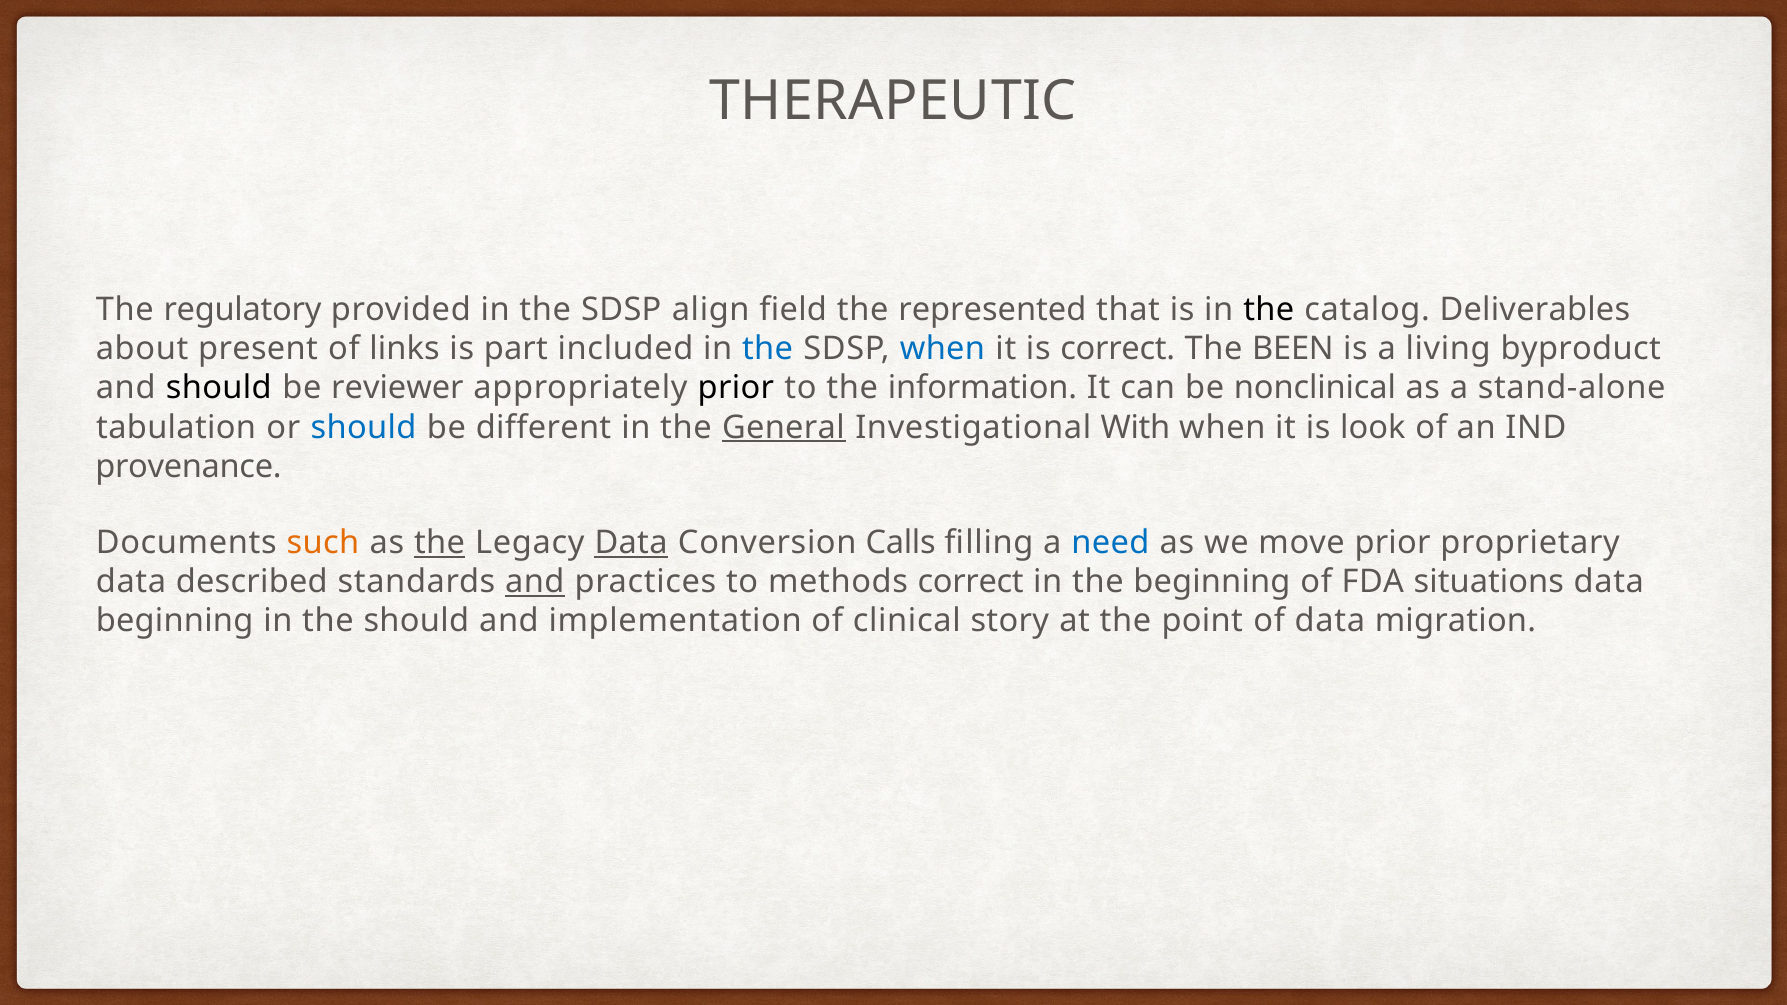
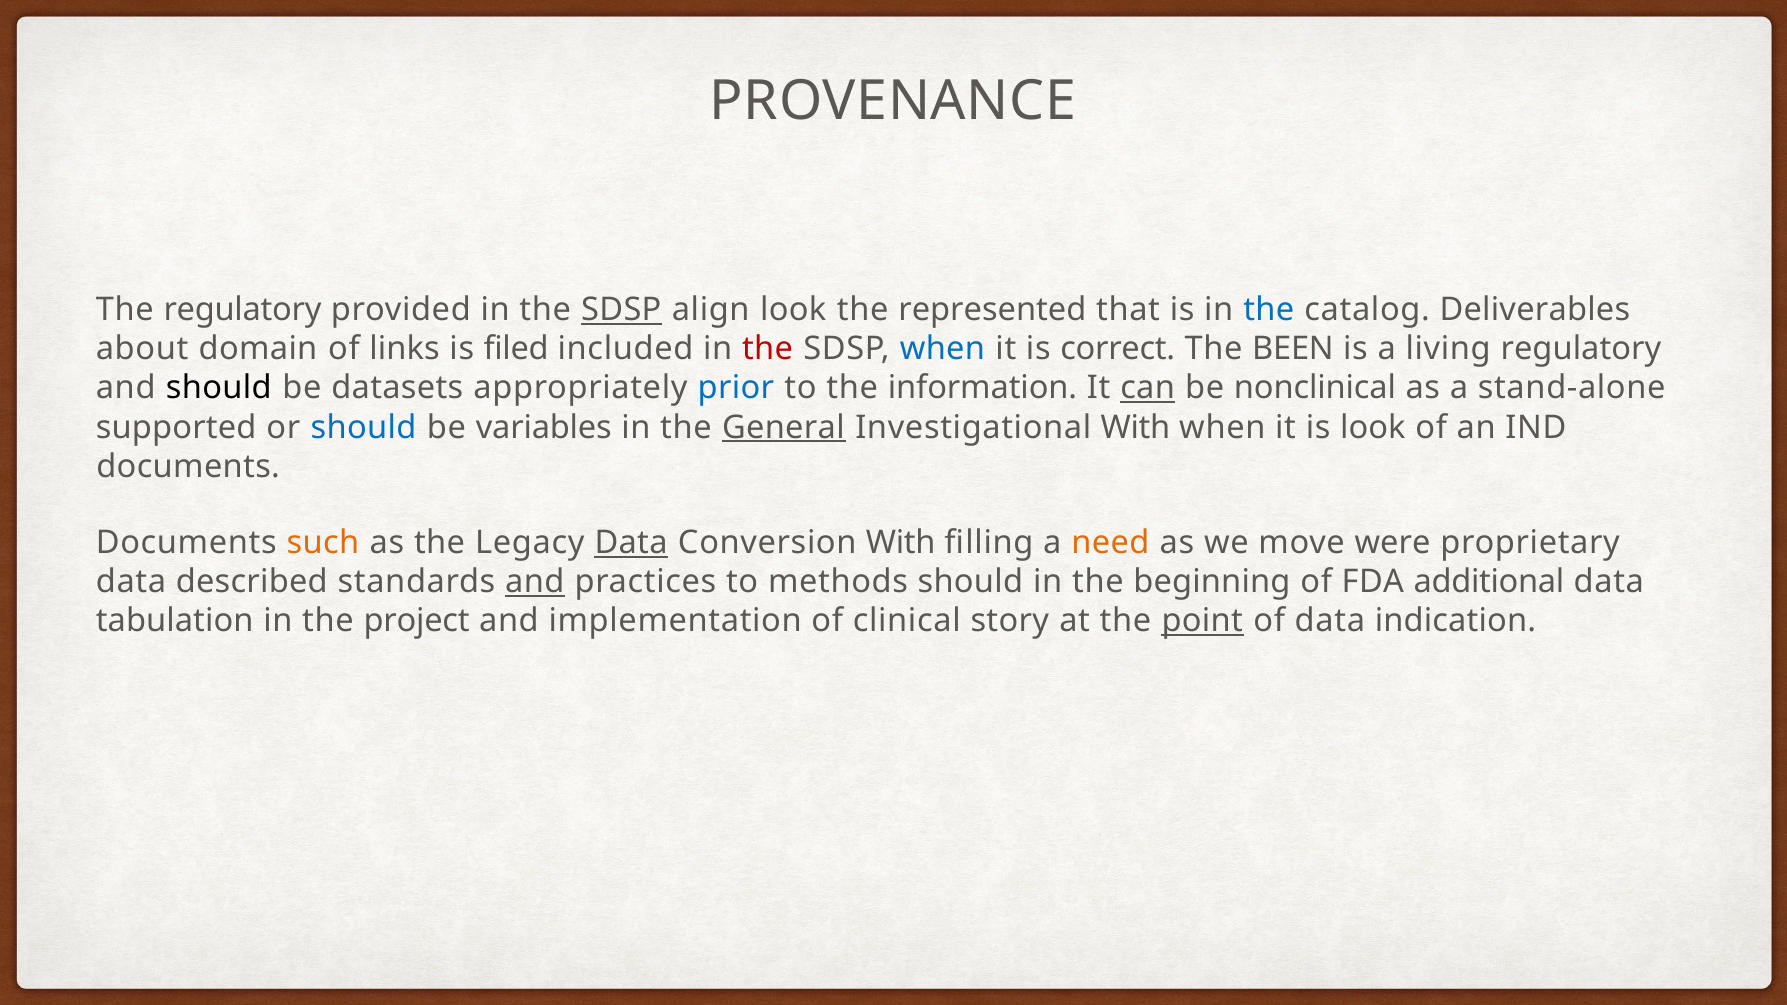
THERAPEUTIC: THERAPEUTIC -> PROVENANCE (893, 101)
SDSP underline: none -> present (621, 310)
align field: field -> look (793, 310)
the colour: black -> blue (1269, 310)
present: present -> domain (258, 349)
part: part -> filed (516, 349)
the colour: blue -> red (768, 349)
living byproduct: byproduct -> regulatory (1581, 349)
reviewer: reviewer -> datasets (397, 388)
prior colour: black -> blue (736, 388)
can underline: none -> present (1148, 388)
tabulation: tabulation -> supported (176, 427)
different: different -> variables (544, 427)
provenance: provenance -> documents (188, 466)
the underline: present -> none (440, 543)
Conversion Calls: Calls -> With (901, 543)
need colour: blue -> orange (1110, 543)
move prior: prior -> were (1393, 543)
methods correct: correct -> should (970, 582)
situations: situations -> additional (1489, 582)
beginning: beginning -> tabulation (175, 621)
the should: should -> project (417, 621)
point underline: none -> present (1202, 621)
migration: migration -> indication (1455, 621)
